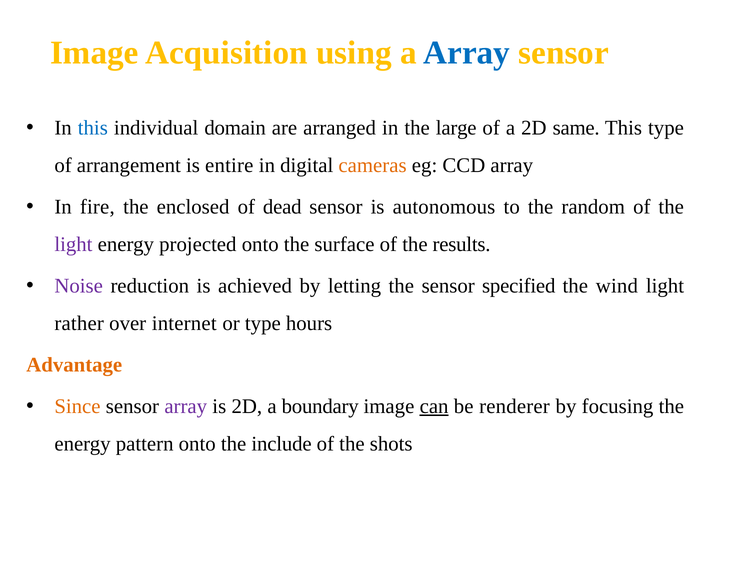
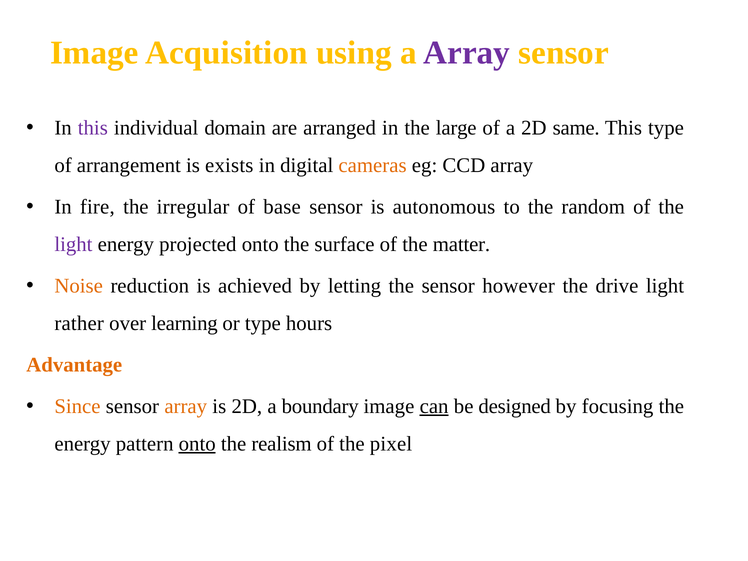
Array colour: blue -> purple (467, 53)
this colour: blue -> purple (93, 128)
entire: entire -> exists (229, 165)
enclosed: enclosed -> irregular (193, 207)
dead: dead -> base (282, 207)
results: results -> matter (461, 244)
Noise colour: purple -> orange (79, 286)
specified: specified -> however (519, 286)
wind: wind -> drive (617, 286)
internet: internet -> learning (184, 323)
array colour: purple -> orange (186, 406)
renderer: renderer -> designed (515, 406)
onto underline: none -> present (197, 444)
include: include -> realism (282, 444)
shots: shots -> pixel (391, 444)
